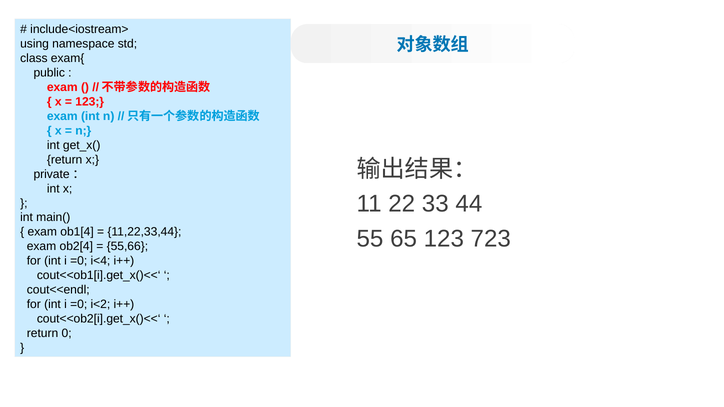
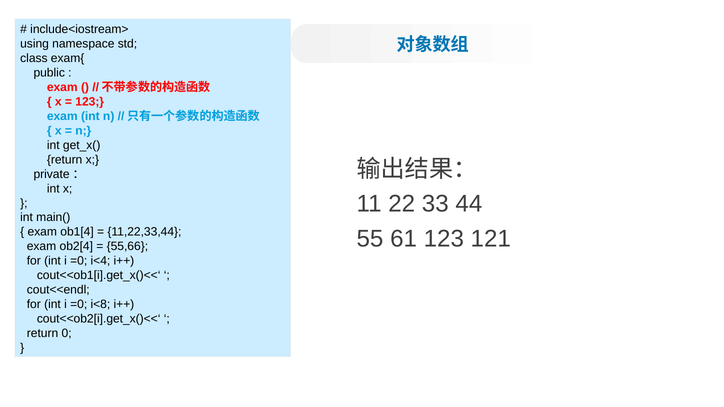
65: 65 -> 61 (404, 239)
723: 723 -> 121 (491, 239)
i<2: i<2 -> i<8 (100, 304)
